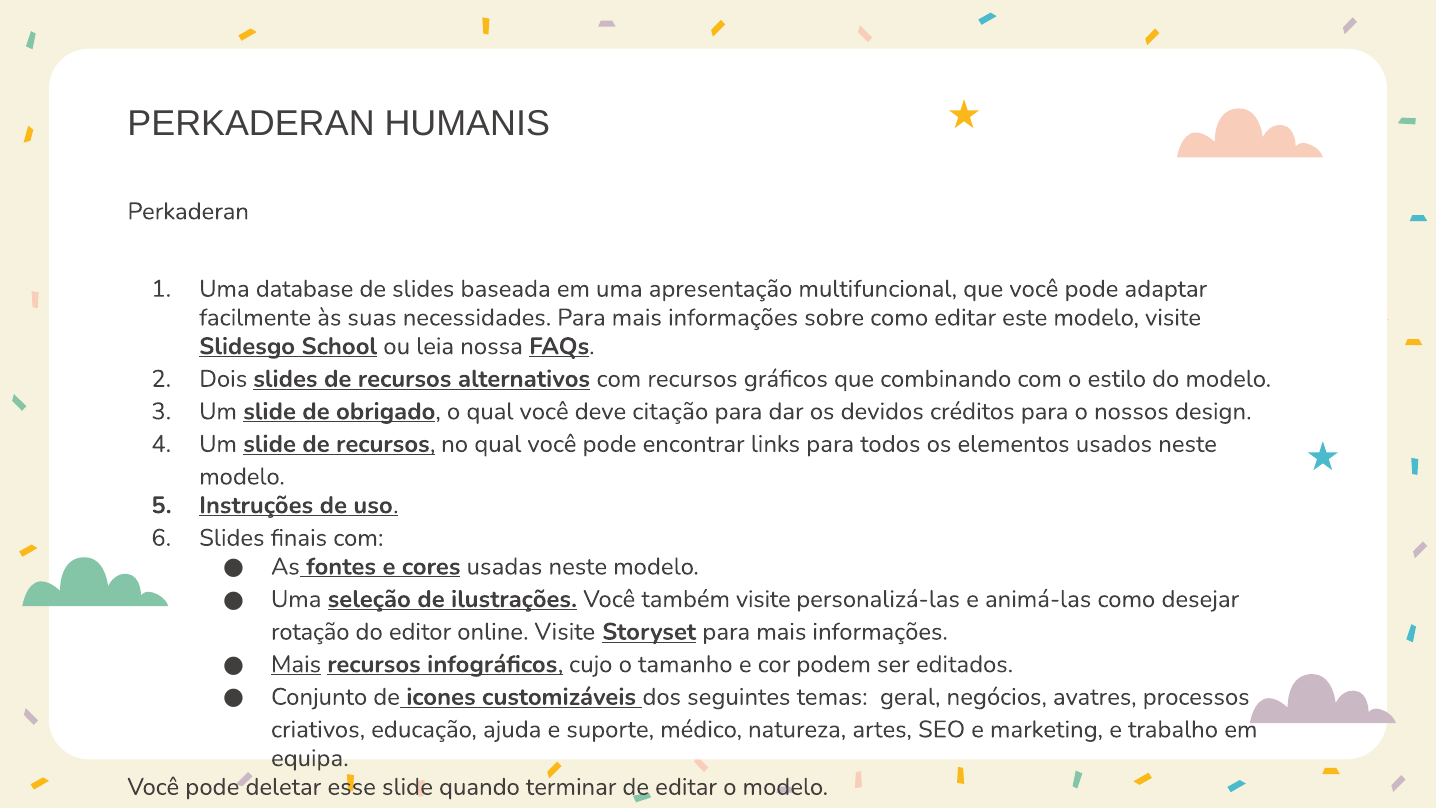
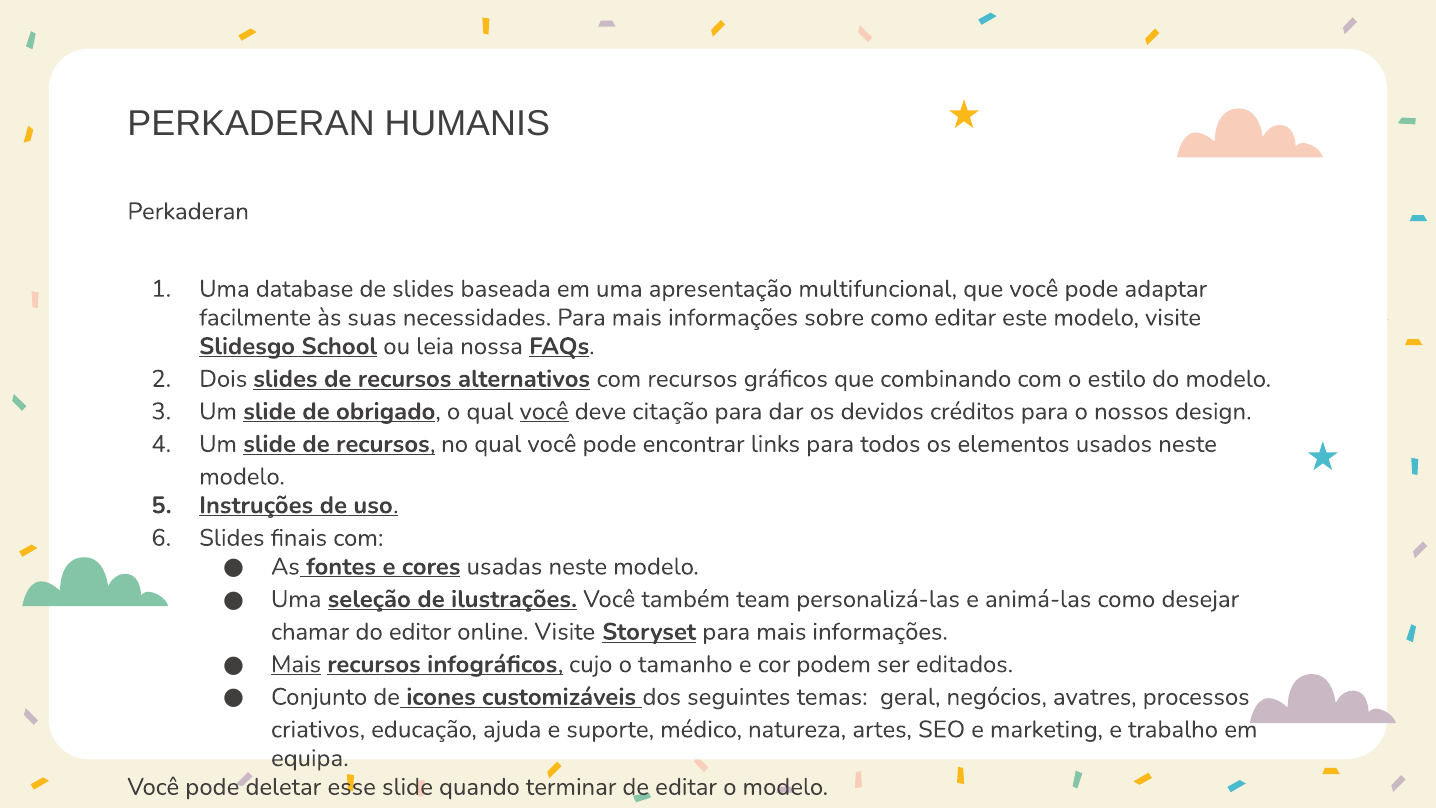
você underline: none -> present (544, 411)
também visite: visite -> team (763, 599)
rotação: rotação -> chamar (310, 632)
